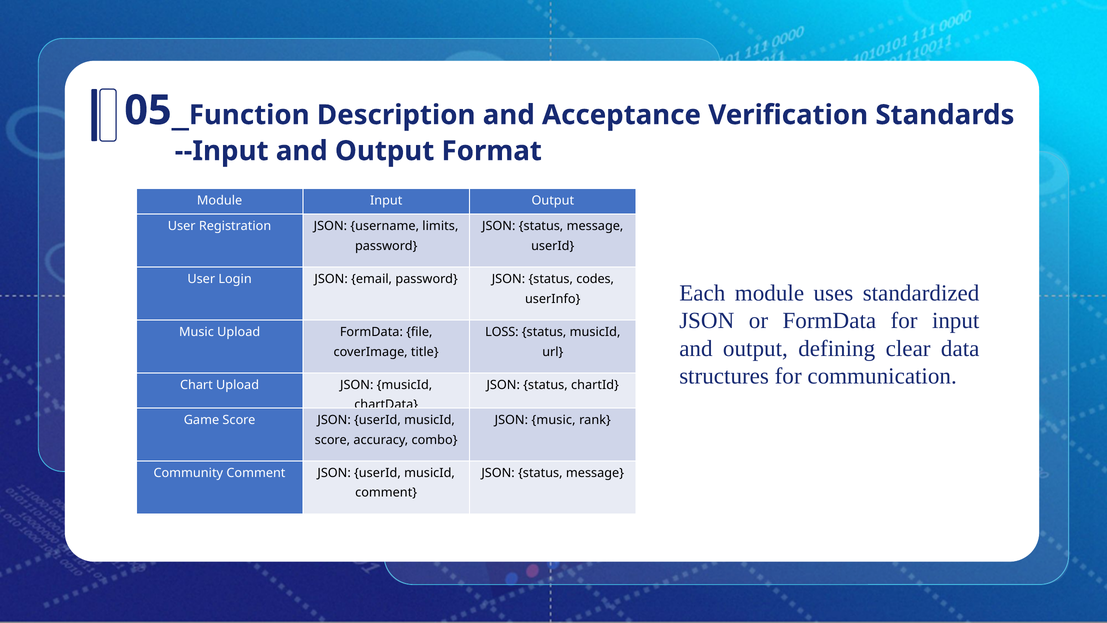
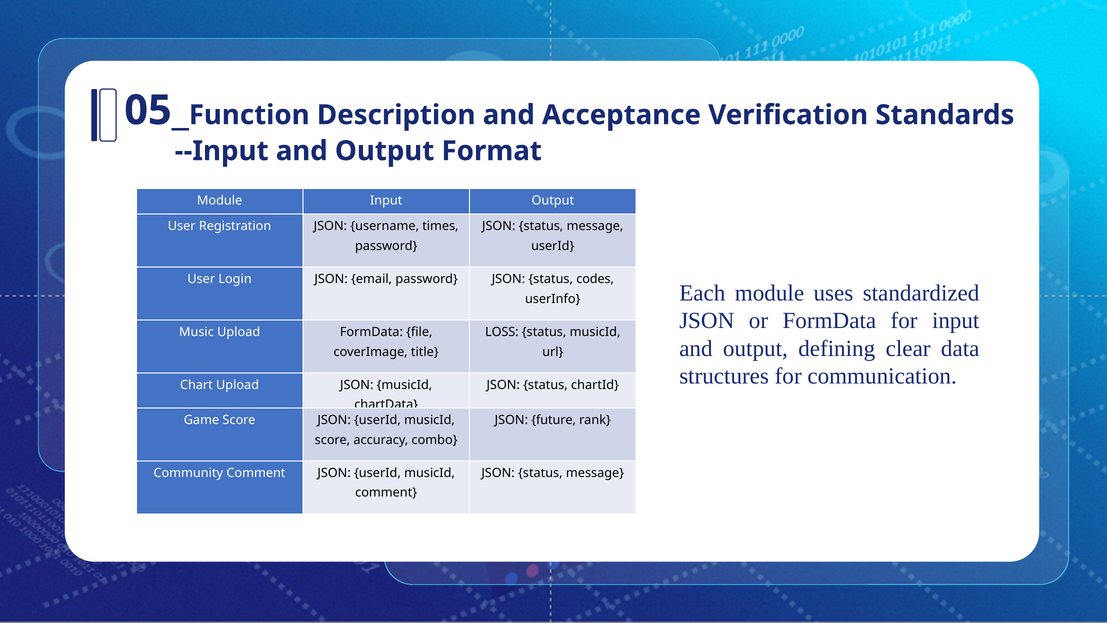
limits: limits -> times (440, 226)
JSON music: music -> future (554, 420)
